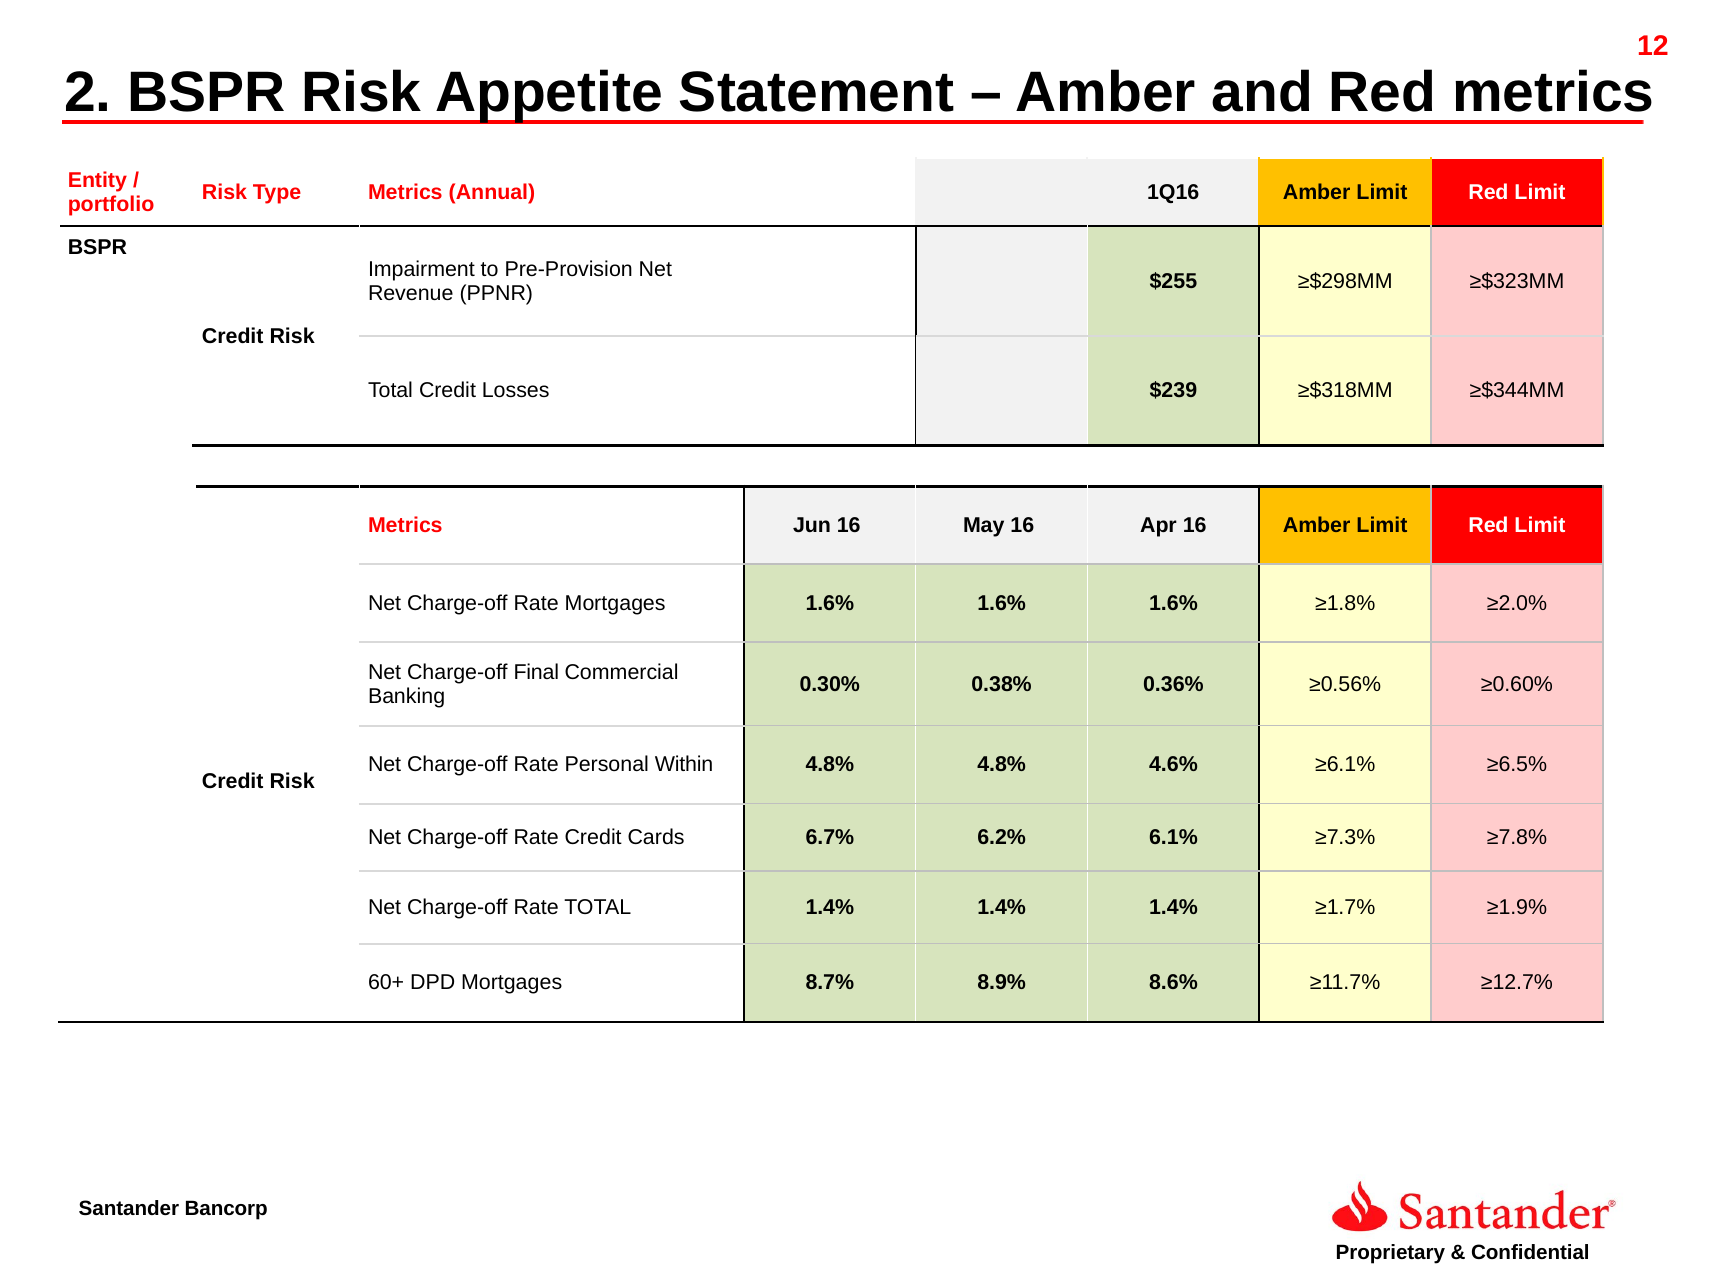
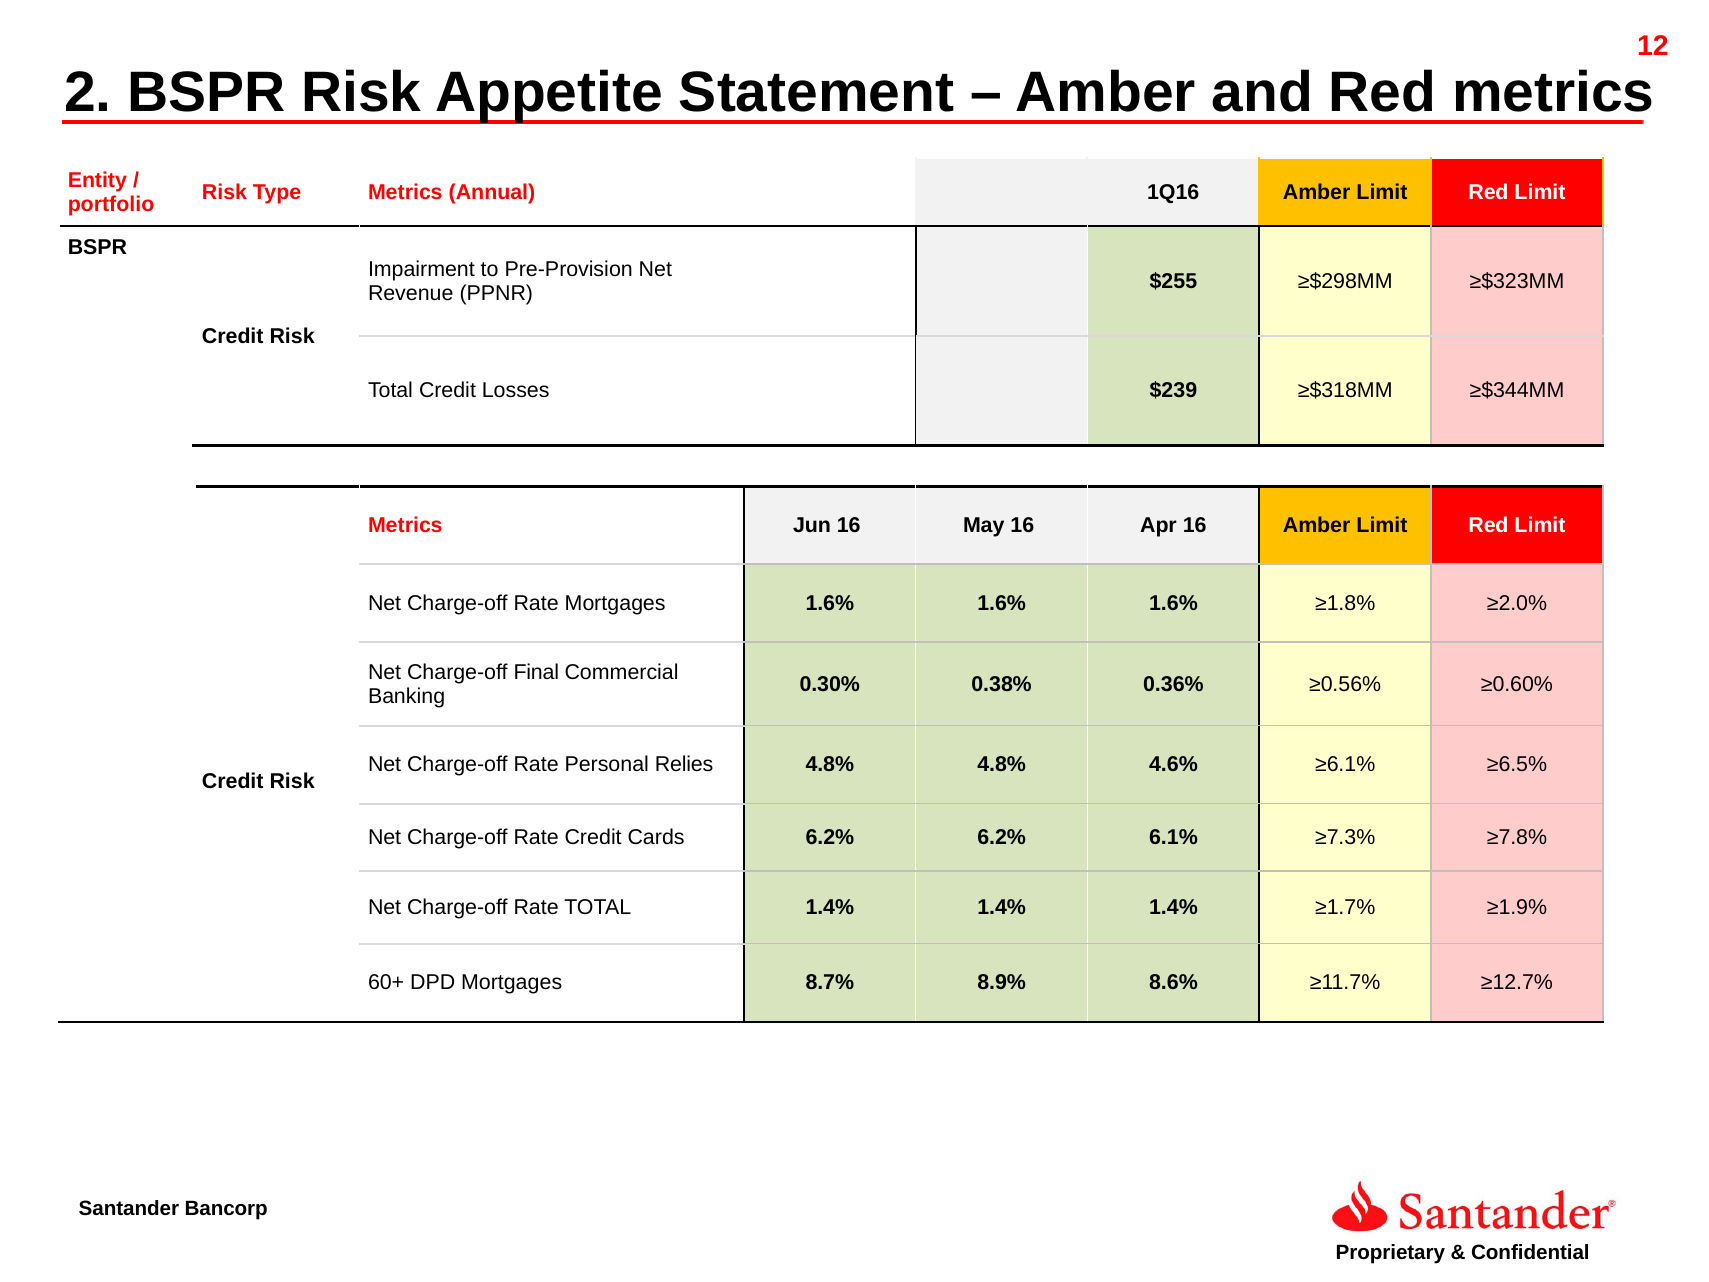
Within: Within -> Relies (684, 765)
Cards 6.7%: 6.7% -> 6.2% (830, 837)
